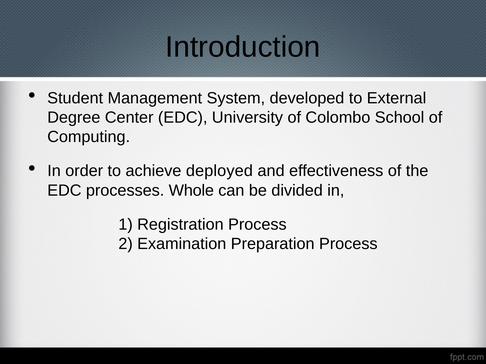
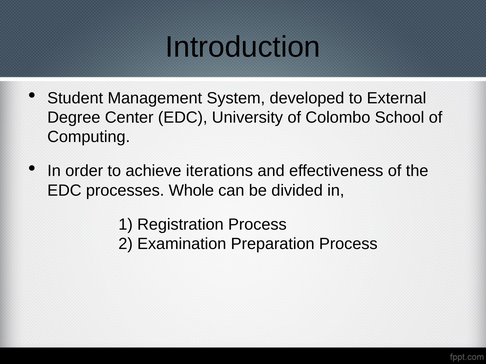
deployed: deployed -> iterations (219, 171)
